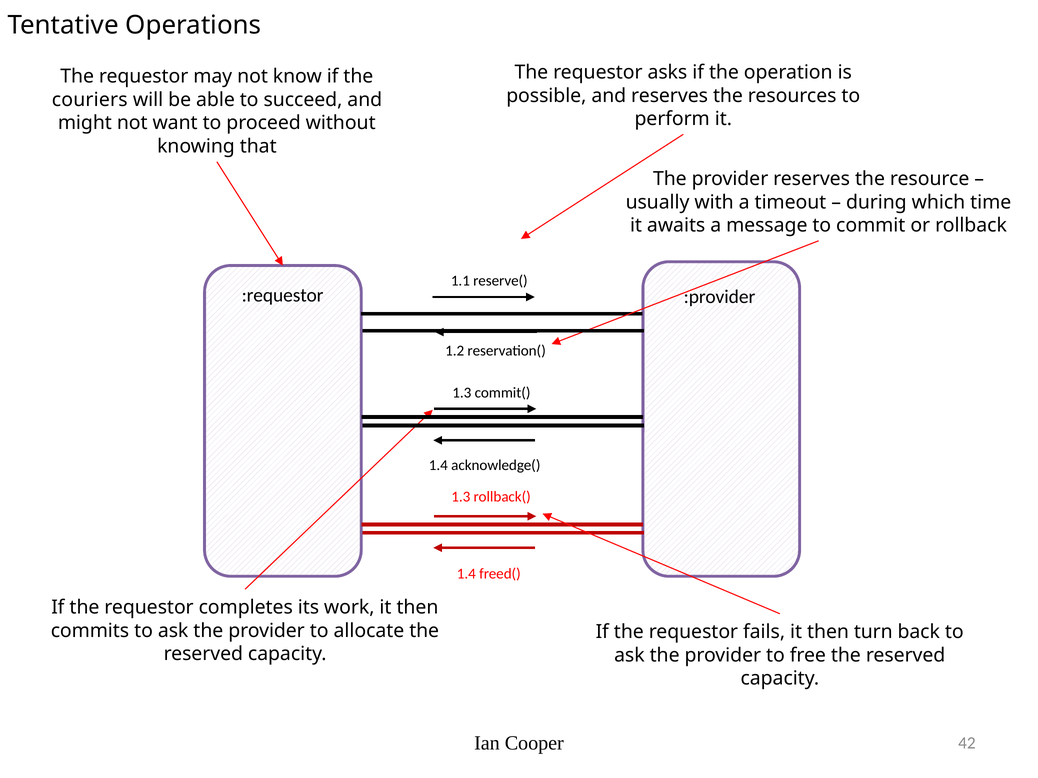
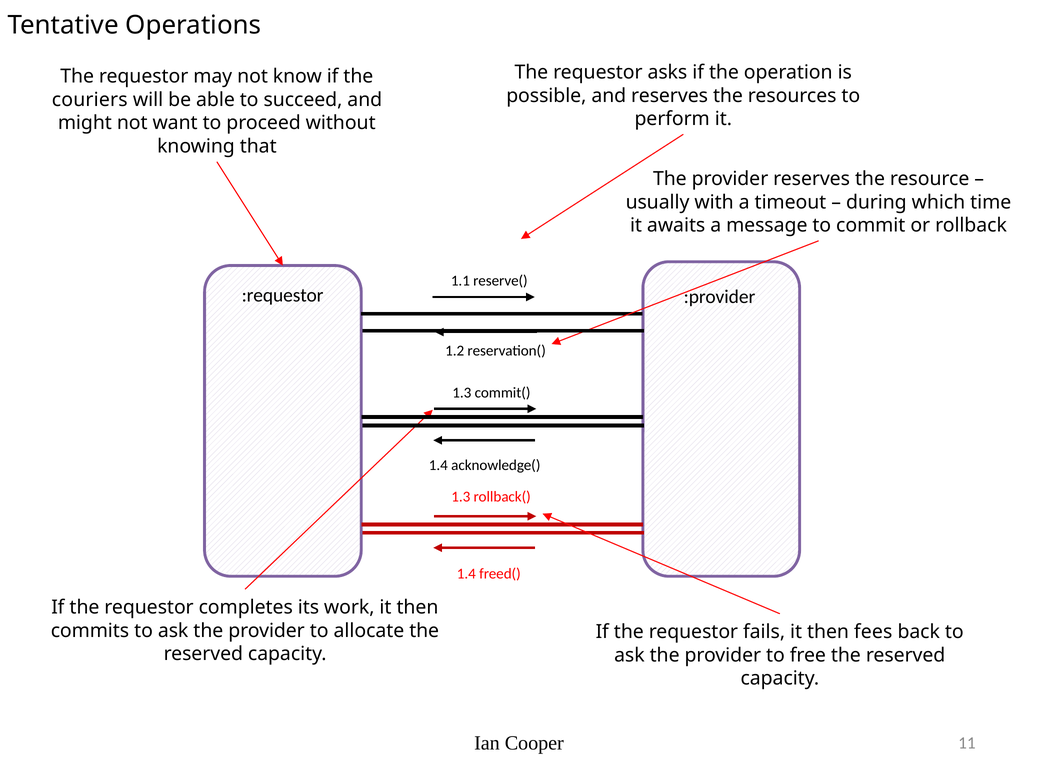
turn: turn -> fees (873, 632)
42: 42 -> 11 (967, 743)
